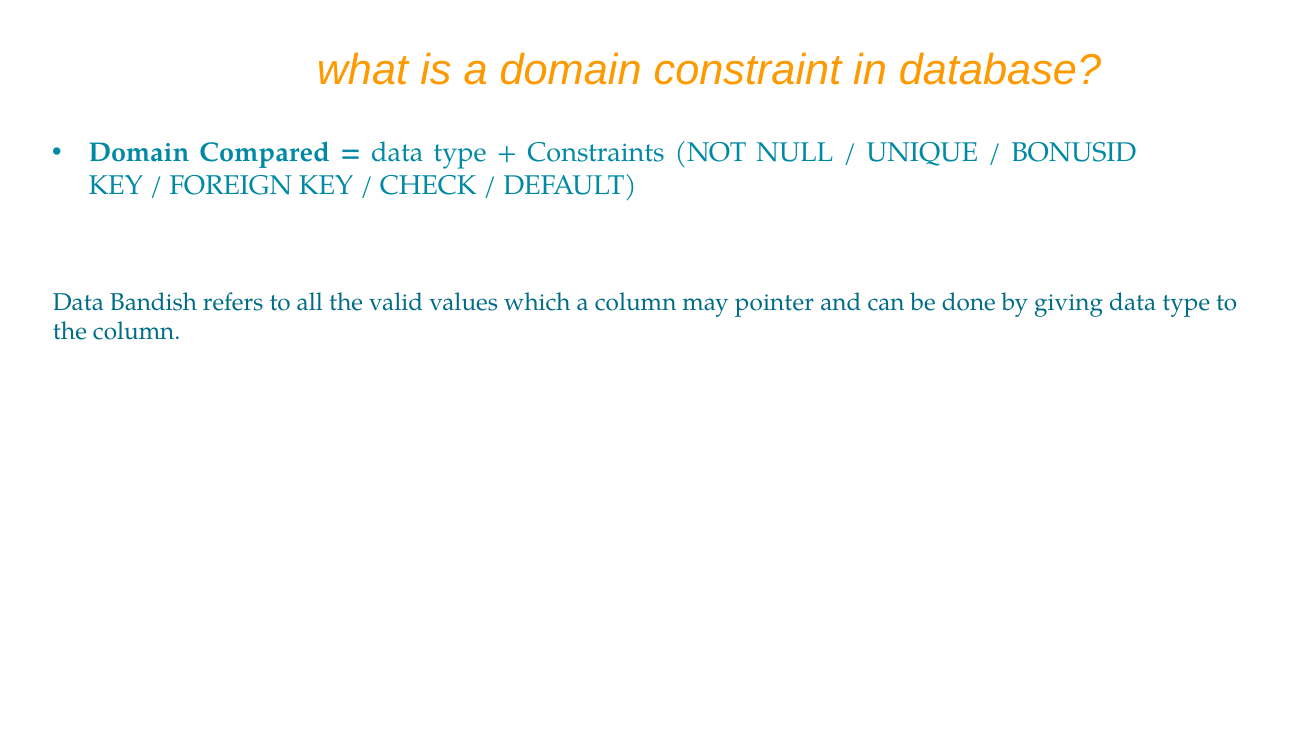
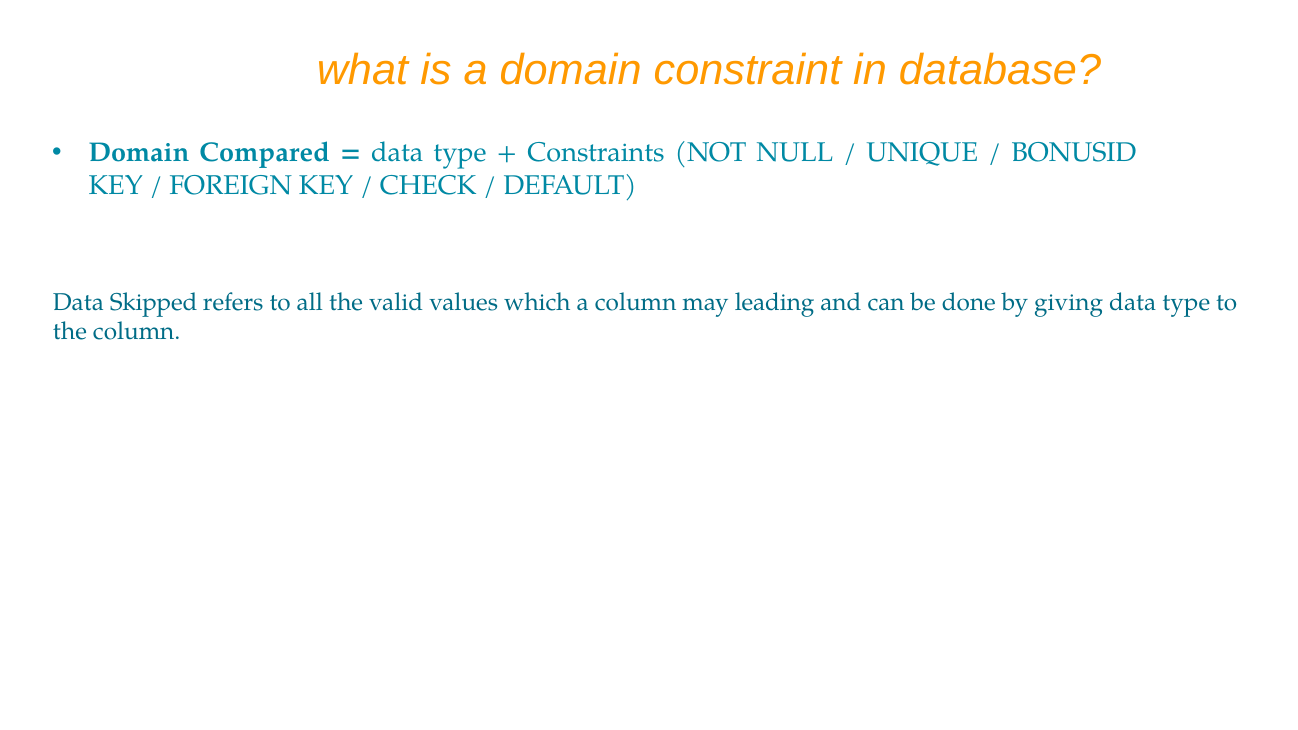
Bandish: Bandish -> Skipped (154, 302)
pointer: pointer -> leading (775, 302)
